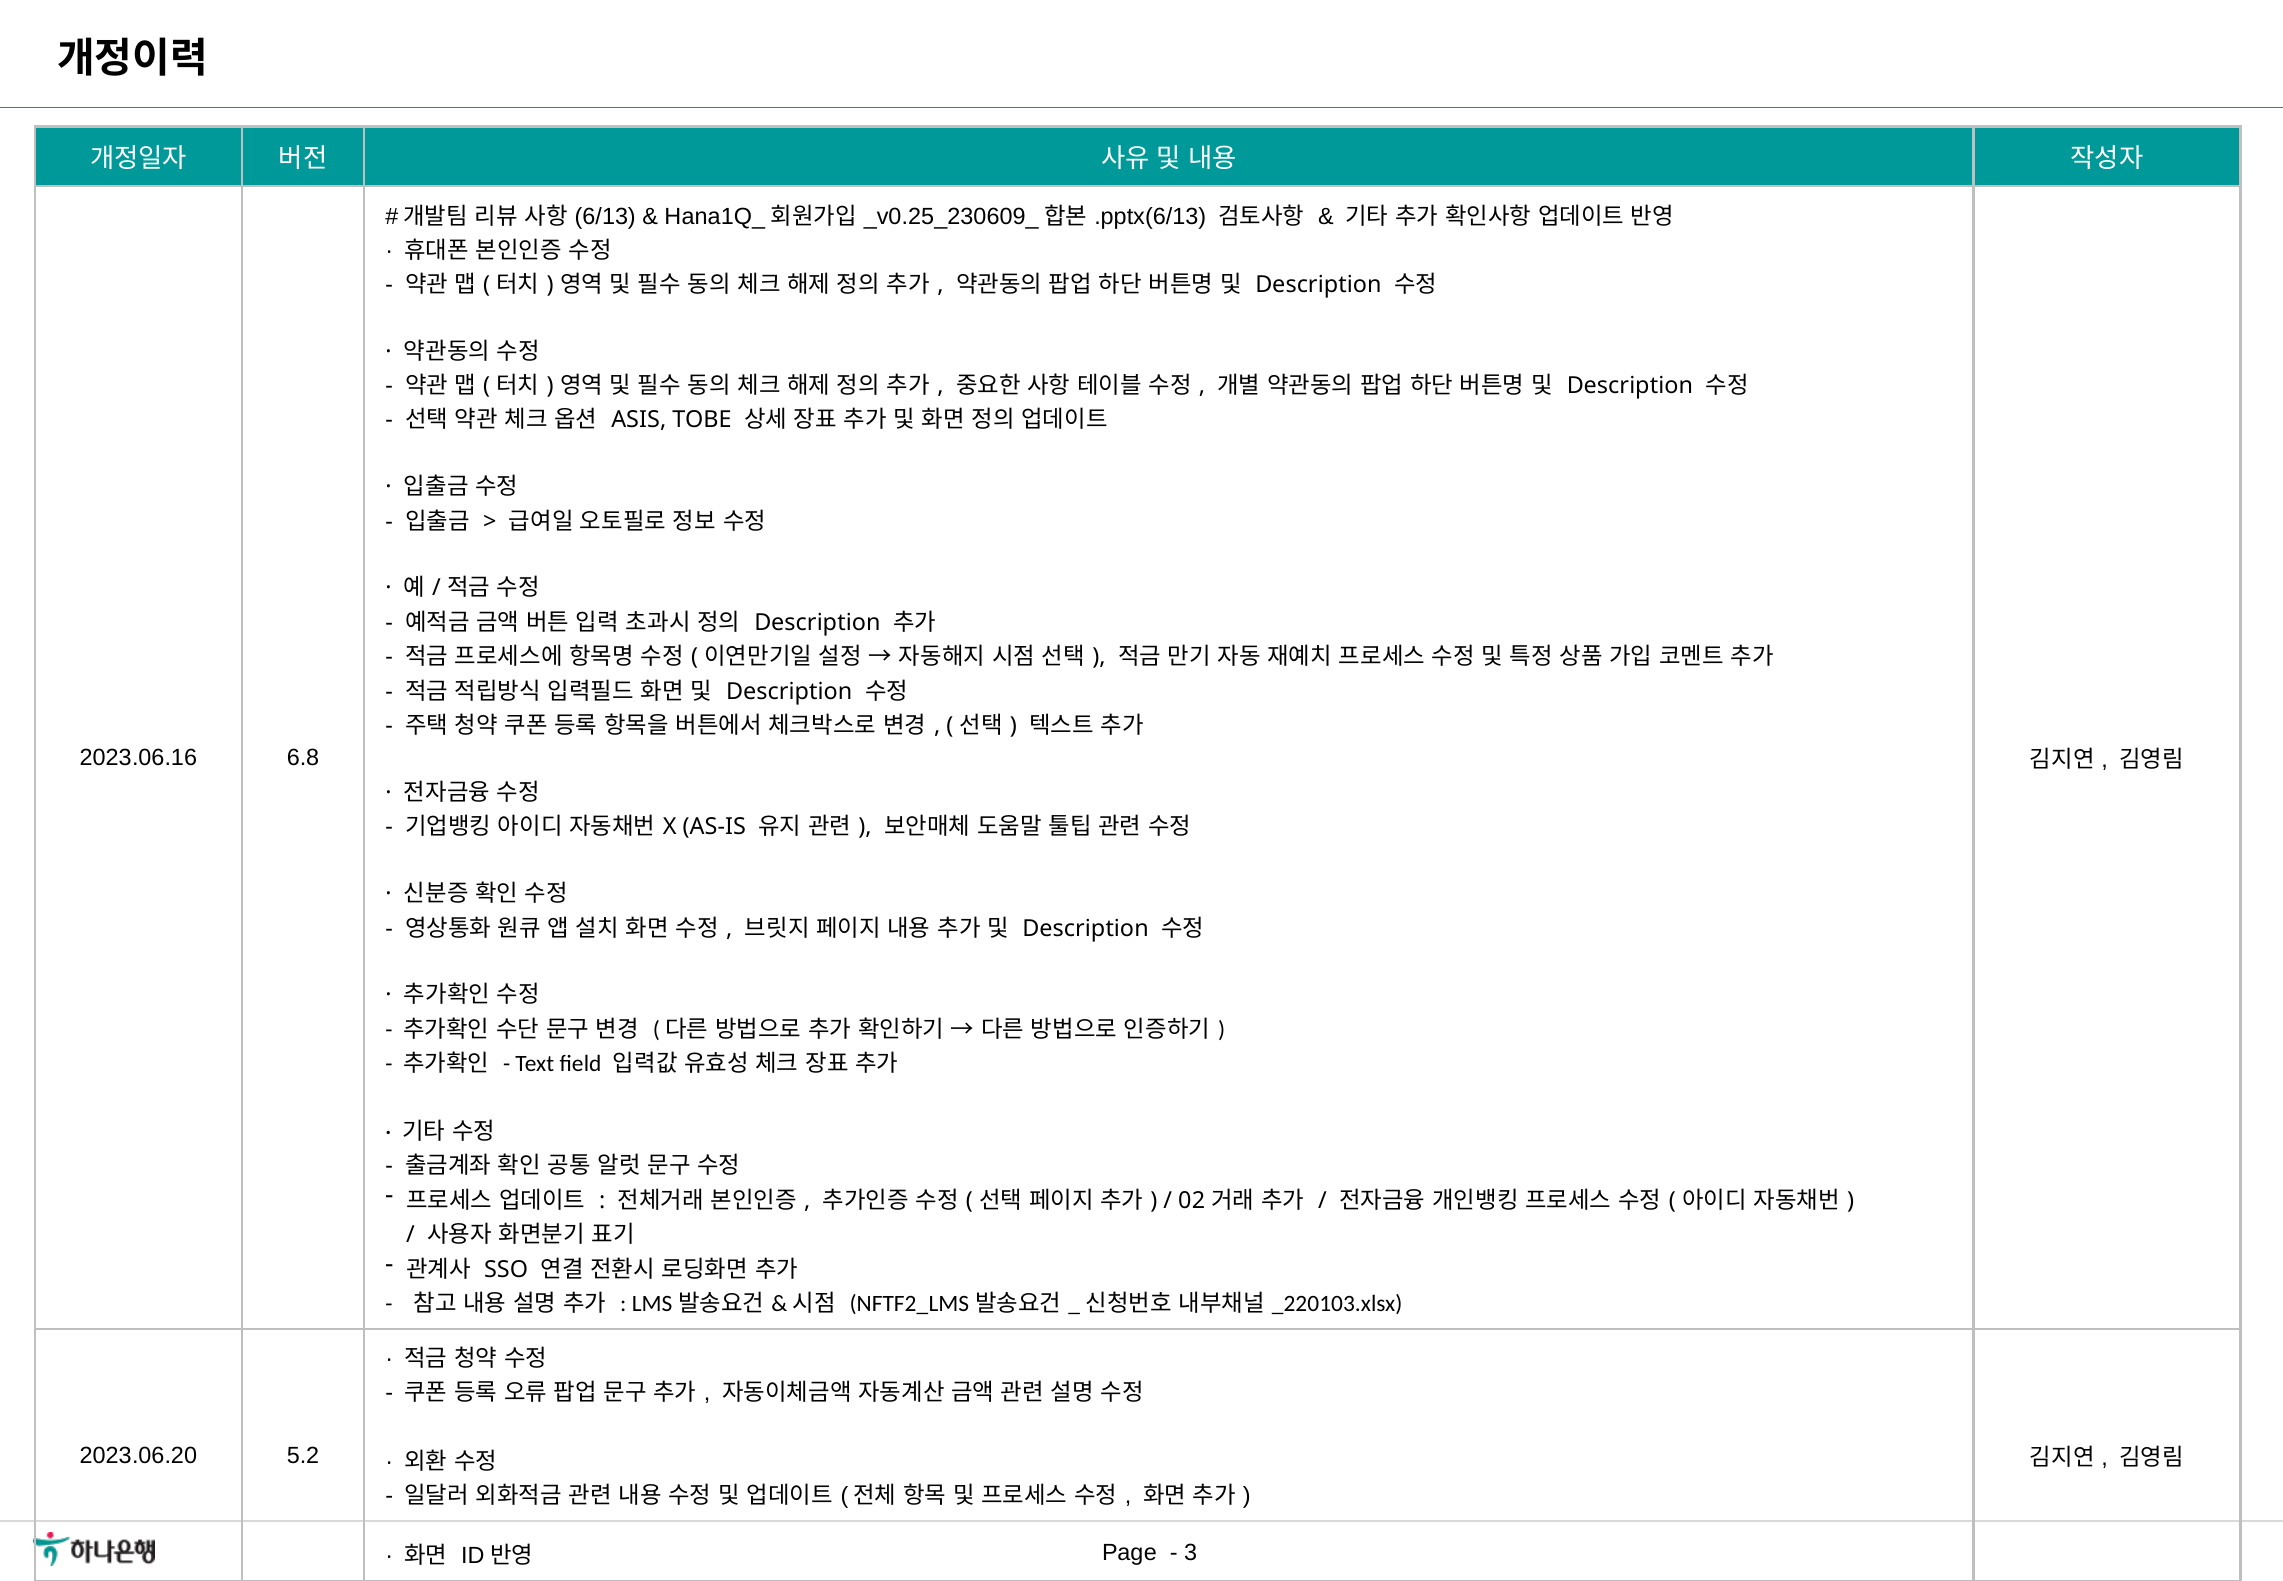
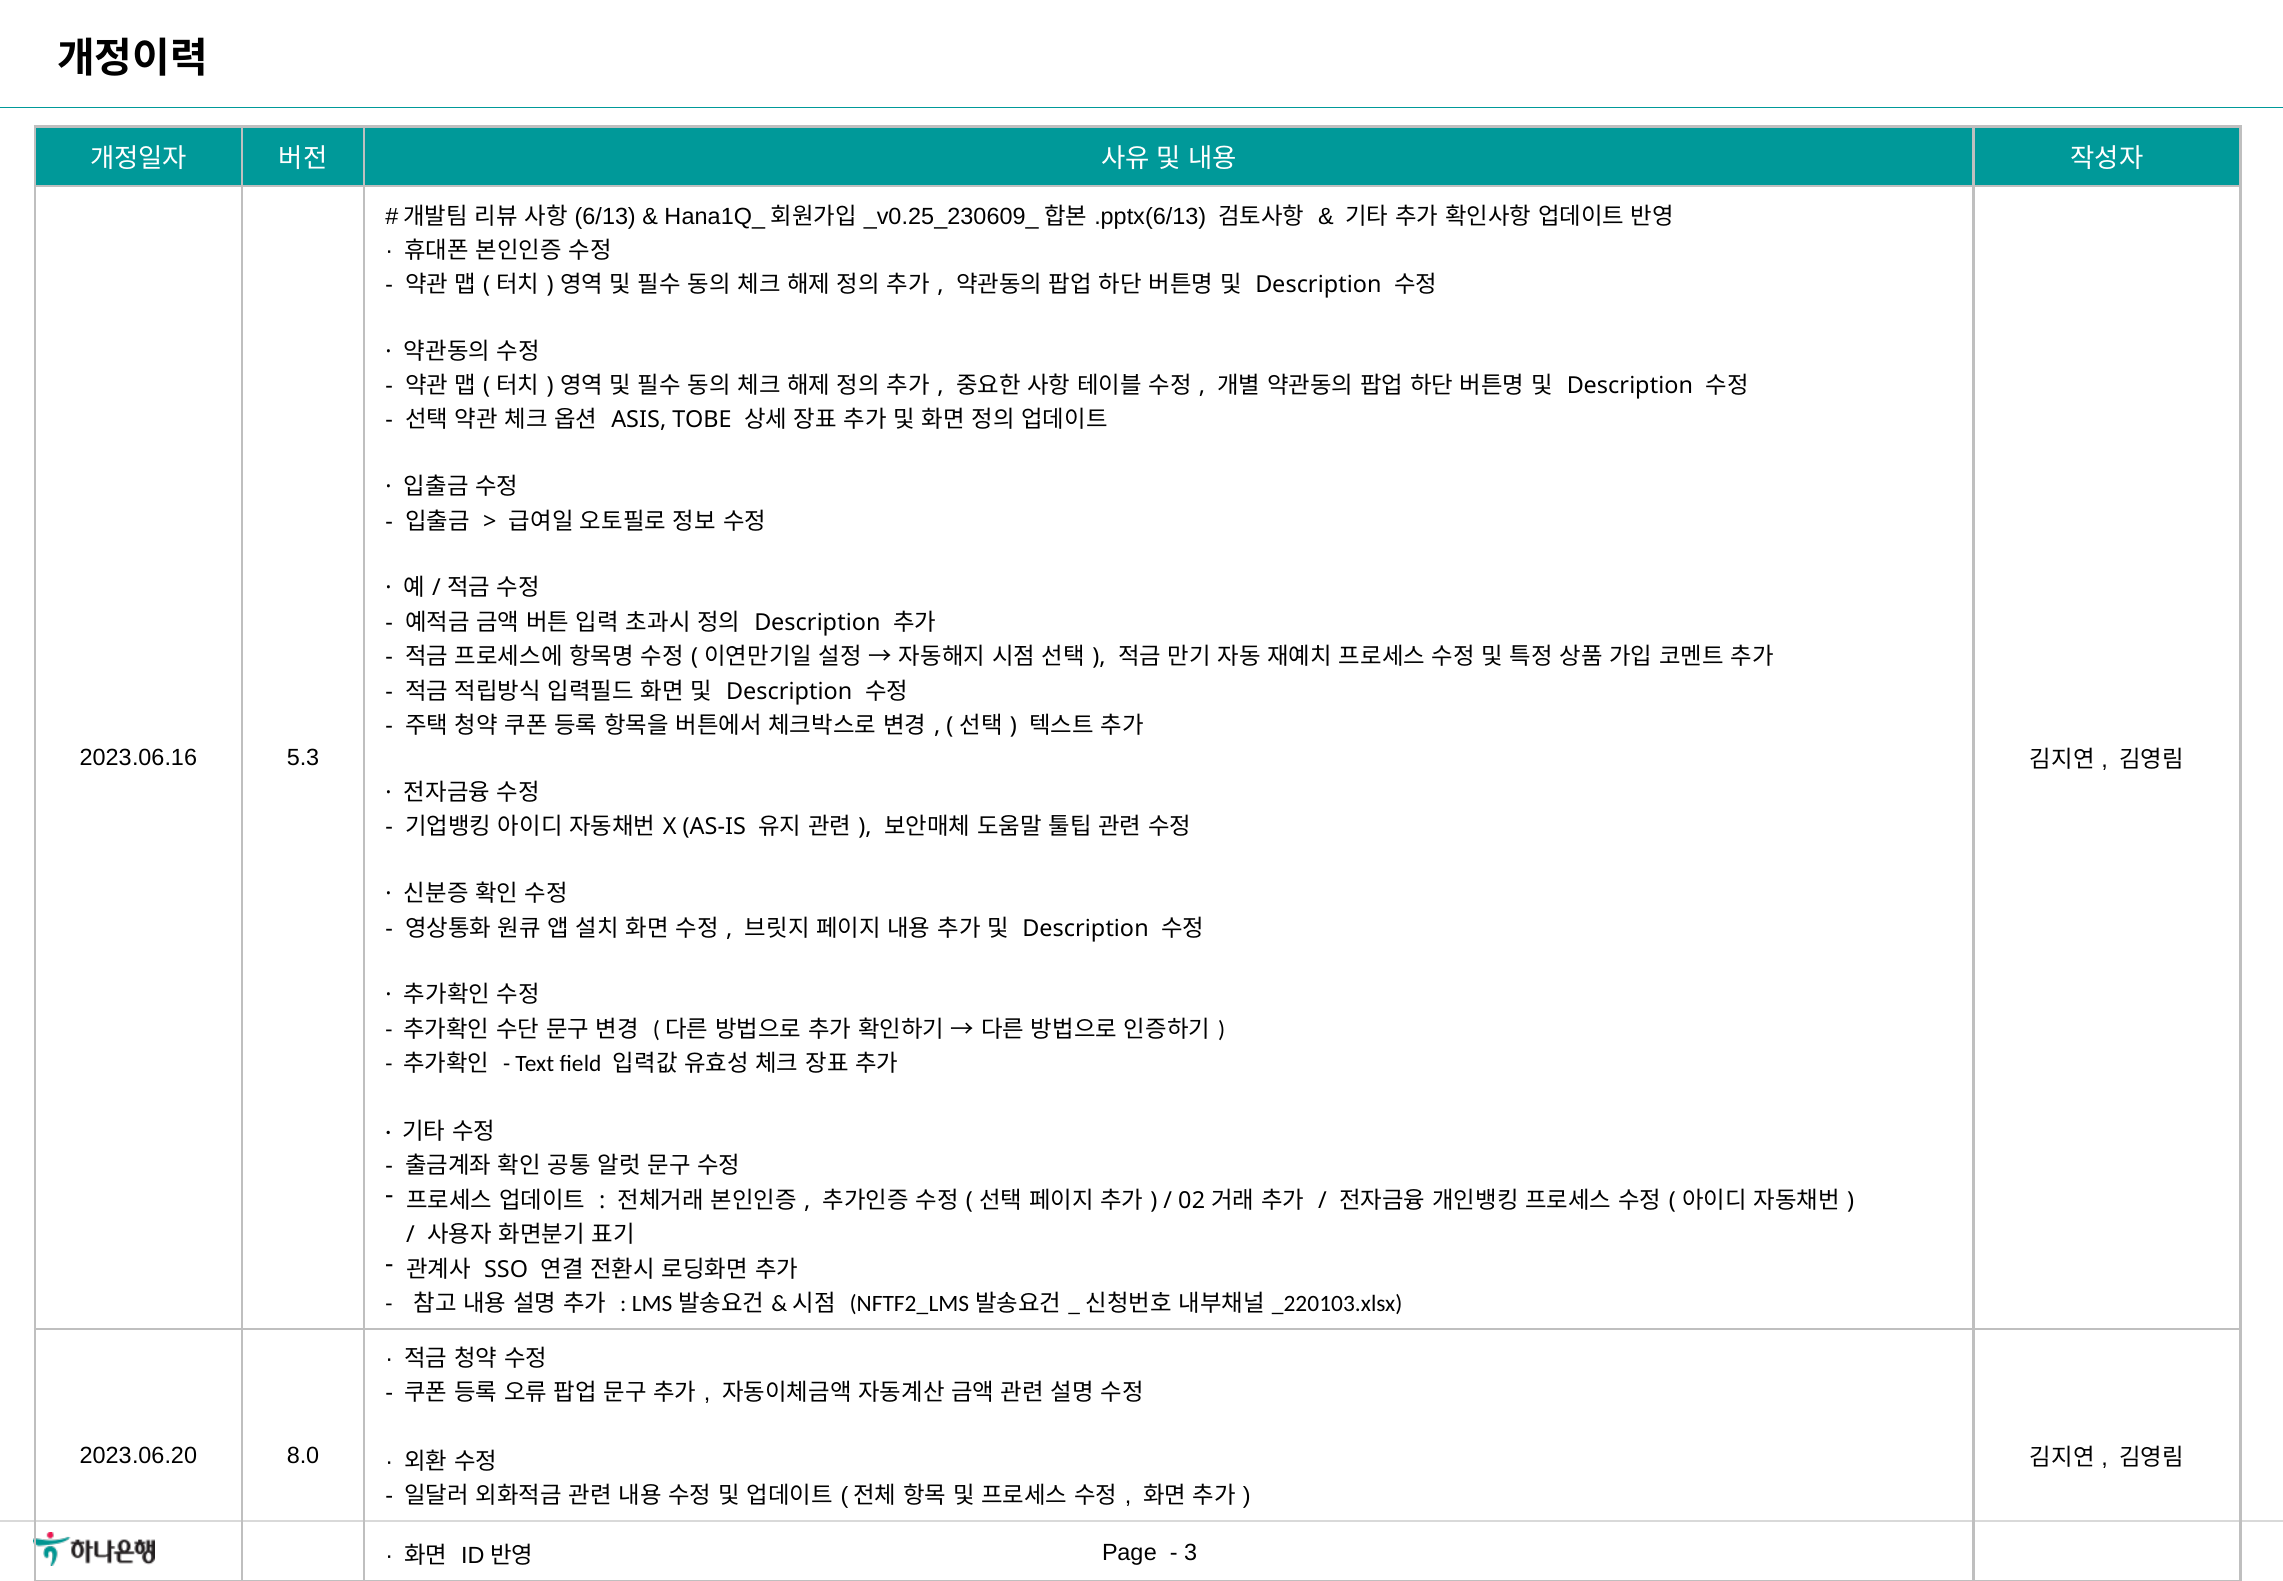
6.8: 6.8 -> 5.3 (303, 758)
5.2: 5.2 -> 8.0 (303, 1455)
